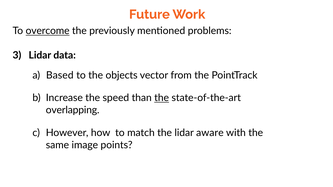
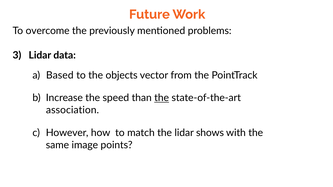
overcome underline: present -> none (48, 31)
overlapping: overlapping -> association (73, 110)
aware: aware -> shows (210, 133)
